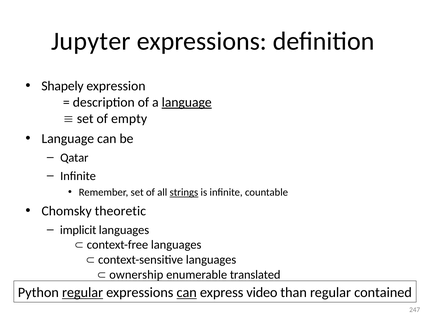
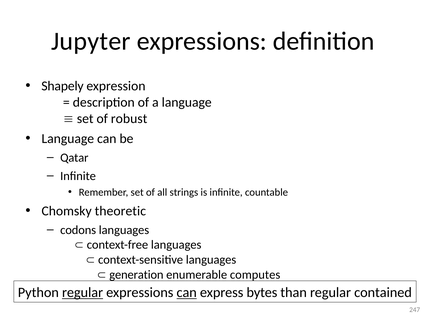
language underline: present -> none (187, 102)
empty: empty -> robust (129, 118)
strings underline: present -> none (184, 192)
implicit: implicit -> codons (78, 230)
ownership: ownership -> generation (136, 274)
translated: translated -> computes (255, 274)
video: video -> bytes (262, 292)
